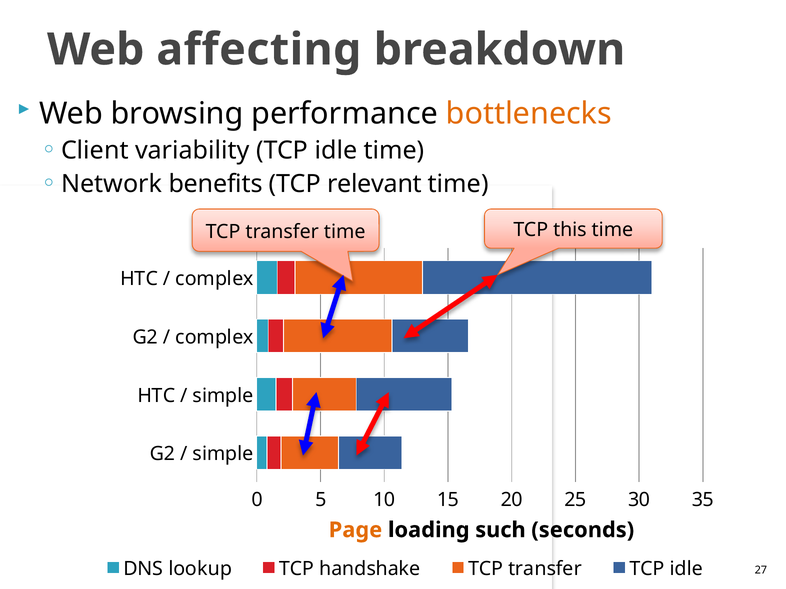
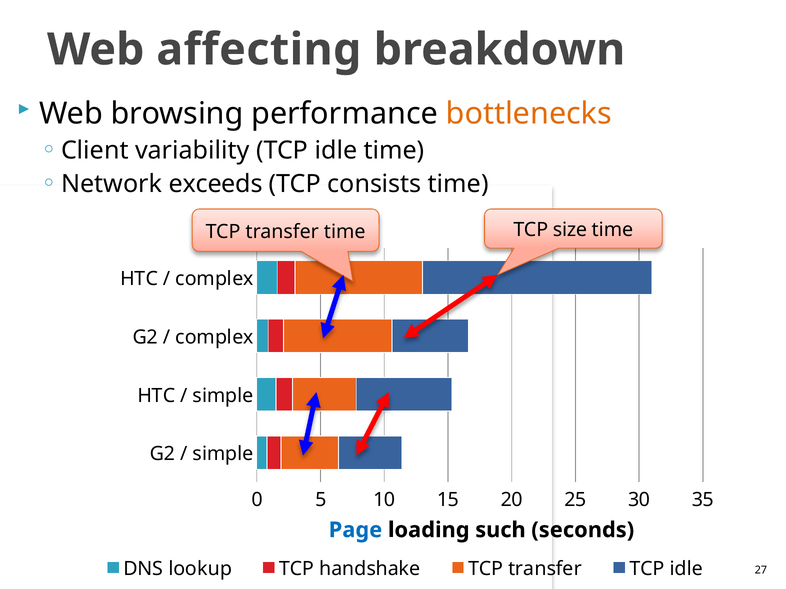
benefits: benefits -> exceeds (216, 184)
relevant: relevant -> consists (374, 184)
this: this -> size (570, 230)
Page colour: orange -> blue (355, 530)
